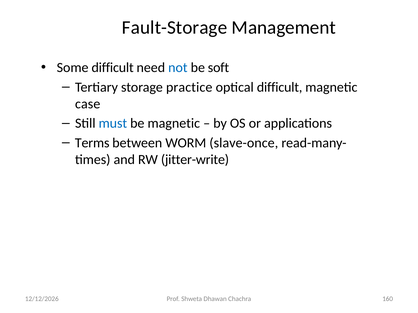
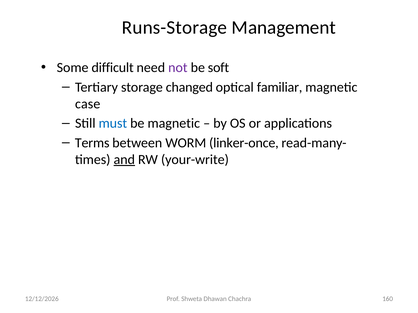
Fault-Storage: Fault-Storage -> Runs-Storage (175, 28)
not colour: blue -> purple (178, 68)
practice: practice -> changed (189, 87)
optical difficult: difficult -> familiar (280, 87)
slave-once: slave-once -> linker-once (244, 143)
and underline: none -> present (124, 160)
jitter-write: jitter-write -> your-write (195, 160)
